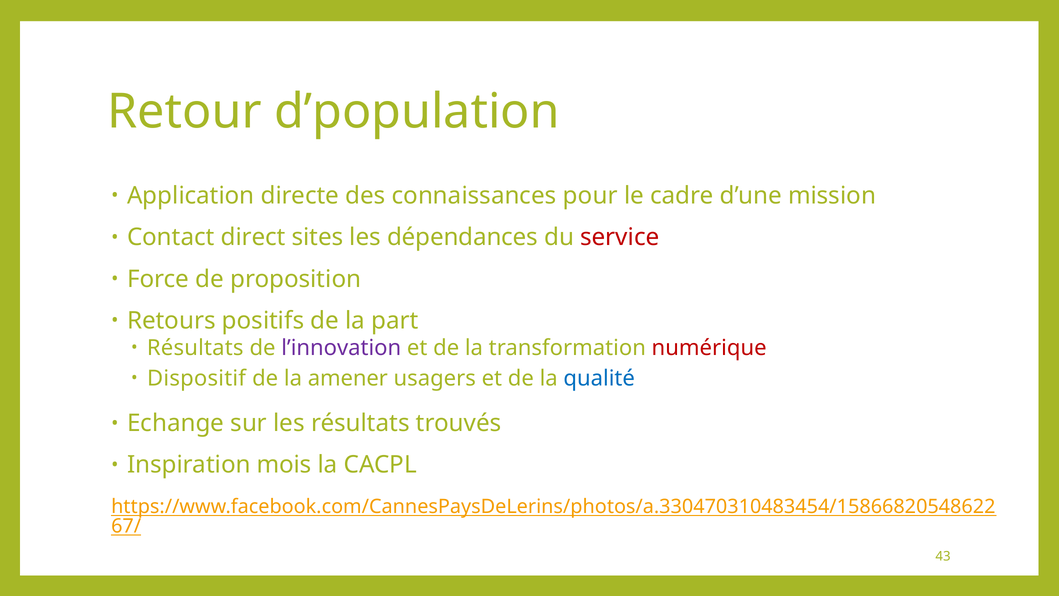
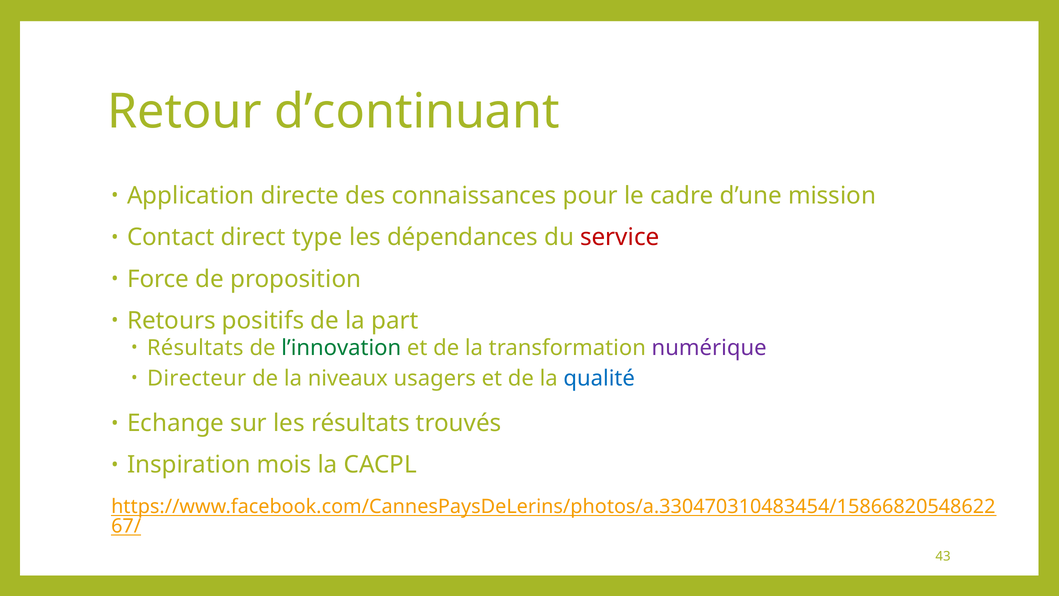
d’population: d’population -> d’continuant (417, 112)
sites: sites -> type (317, 237)
l’innovation colour: purple -> green (341, 348)
numérique colour: red -> purple (709, 348)
Dispositif: Dispositif -> Directeur (197, 378)
amener: amener -> niveaux (348, 378)
